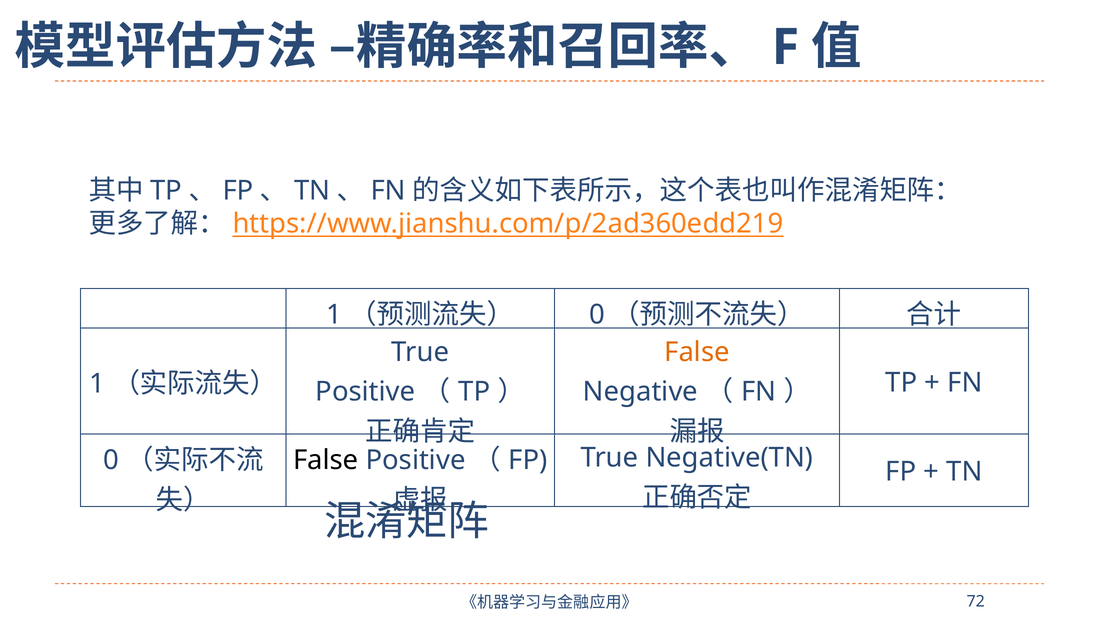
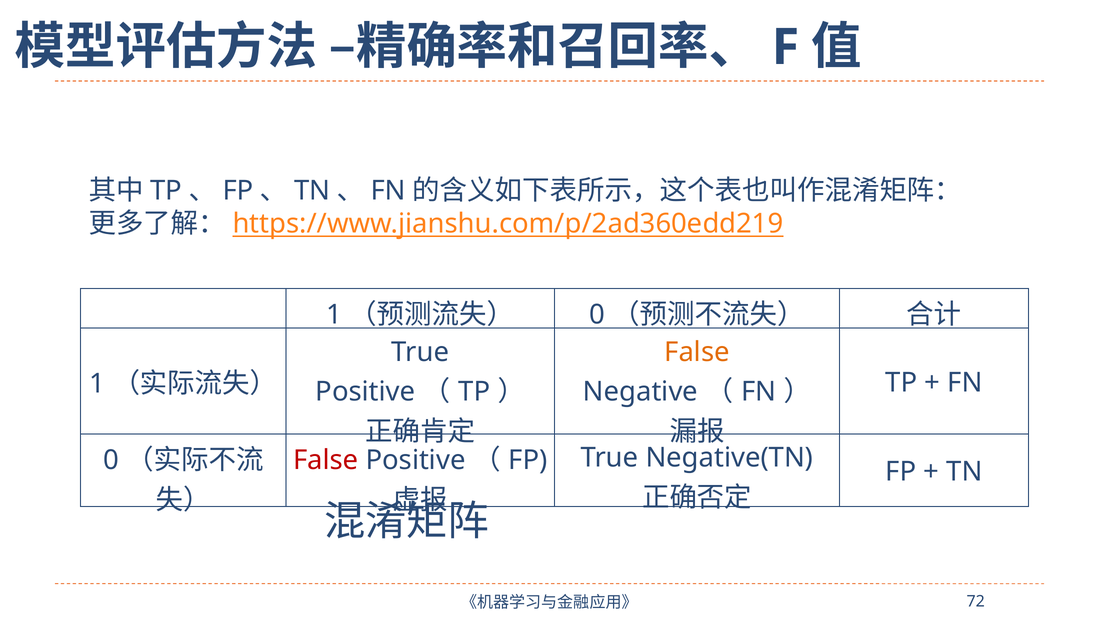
False colour: black -> red (326, 460)
